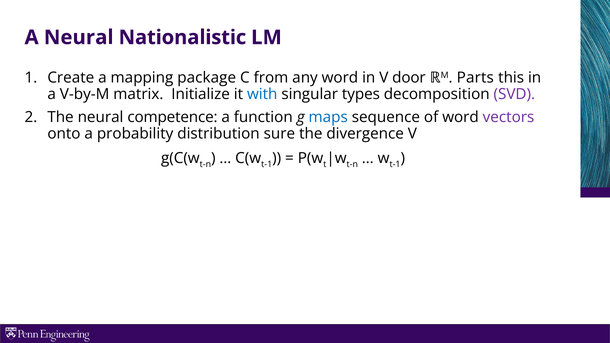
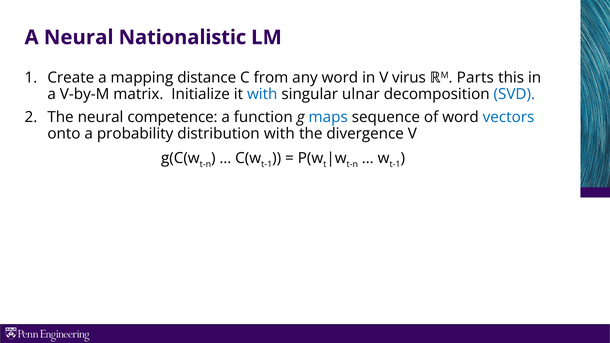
package: package -> distance (207, 78)
door: door -> virus (409, 78)
types: types -> ulnar (361, 94)
SVD colour: purple -> blue (514, 94)
vectors colour: purple -> blue (509, 117)
distribution sure: sure -> with (279, 134)
